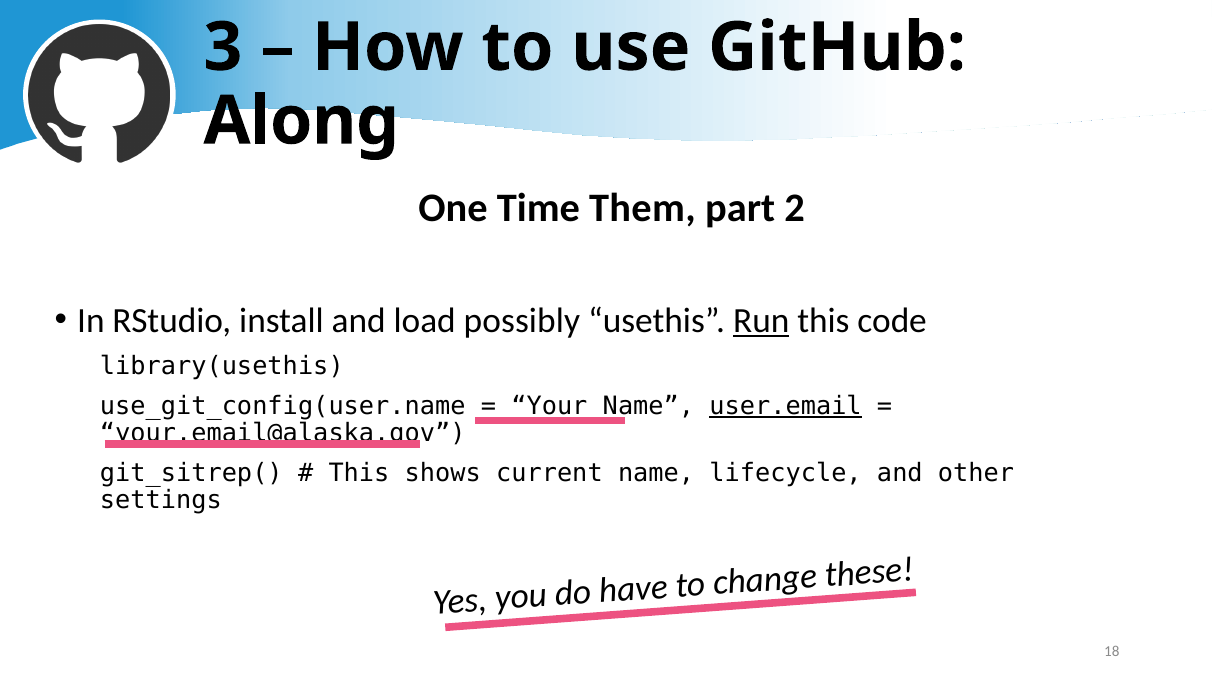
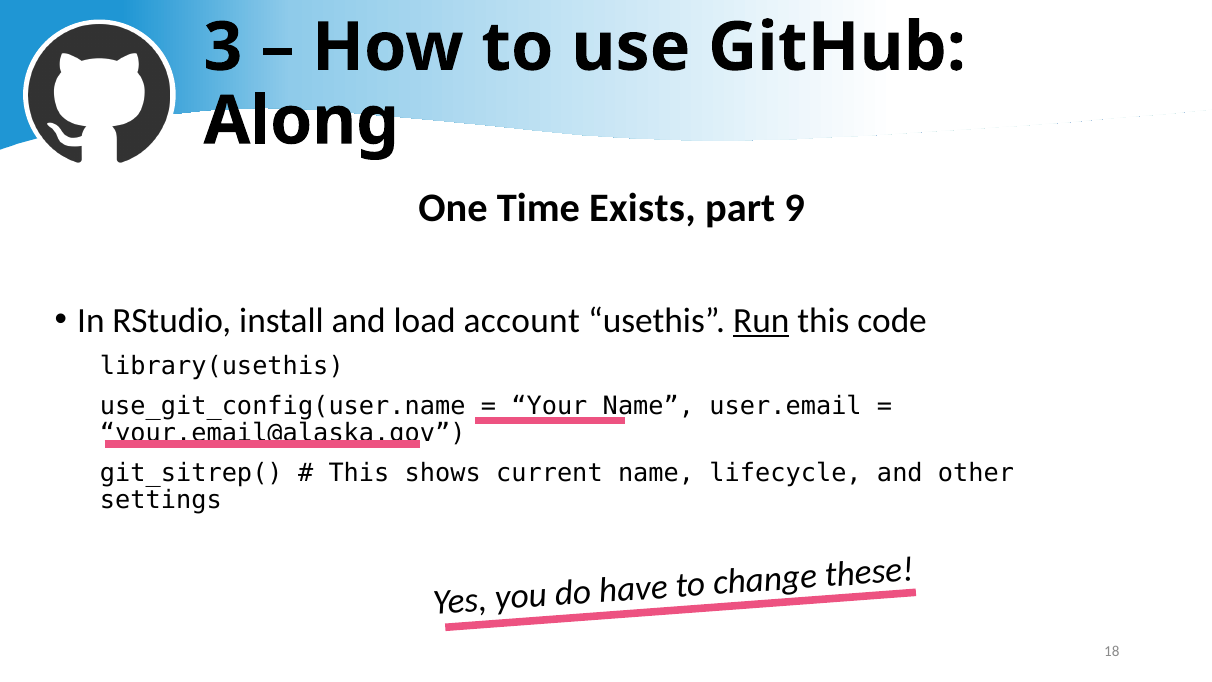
Them: Them -> Exists (642, 208)
2: 2 -> 9 (795, 208)
possibly: possibly -> account (522, 320)
user.email underline: present -> none (786, 406)
